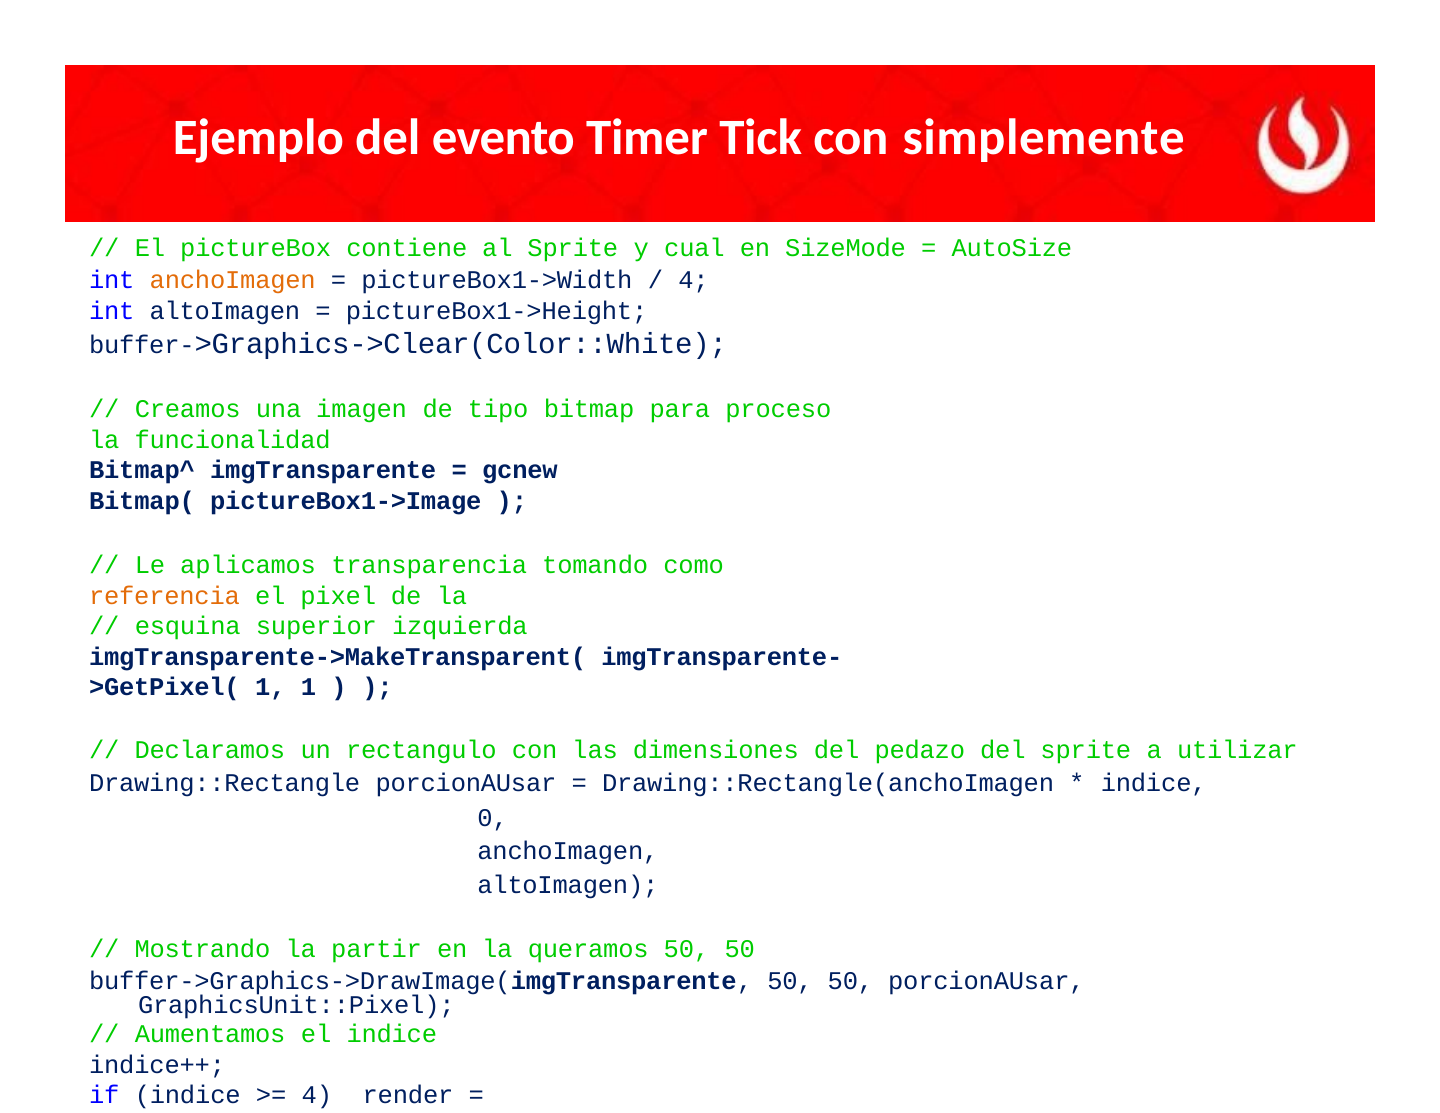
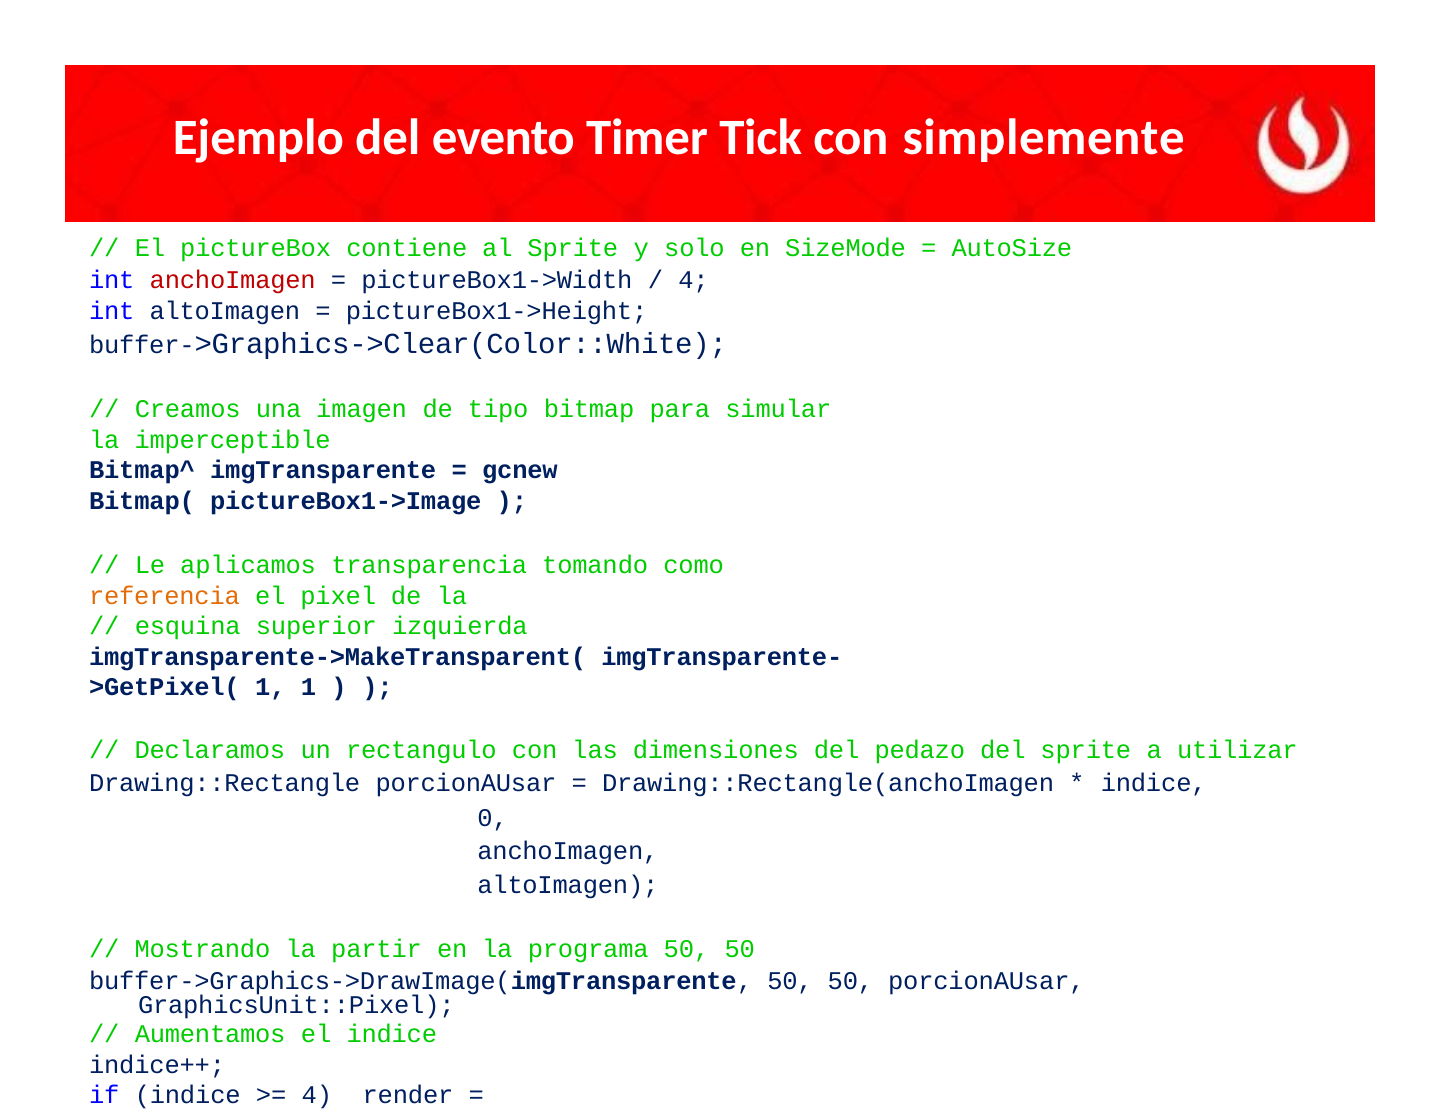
cual: cual -> solo (694, 248)
anchoImagen colour: orange -> red (233, 281)
proceso: proceso -> simular (778, 409)
funcionalidad: funcionalidad -> imperceptible (233, 440)
queramos: queramos -> programa (588, 949)
